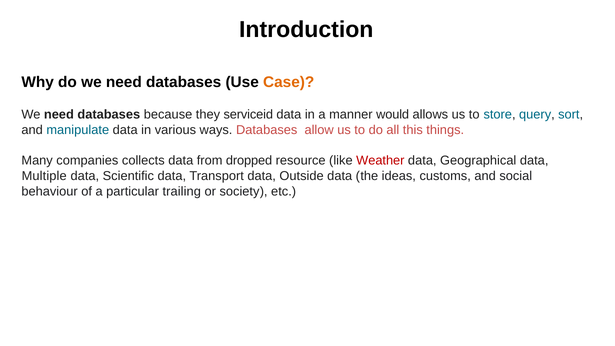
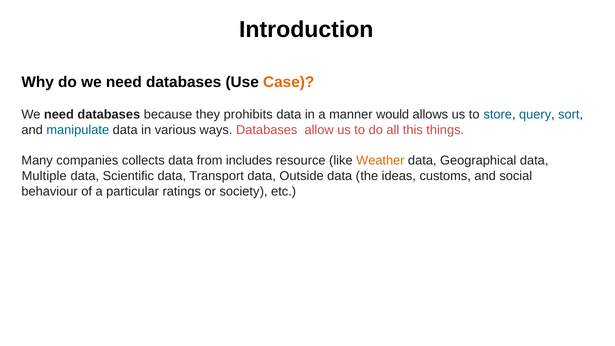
serviceid: serviceid -> prohibits (248, 114)
dropped: dropped -> includes (249, 161)
Weather colour: red -> orange (380, 161)
trailing: trailing -> ratings (182, 191)
